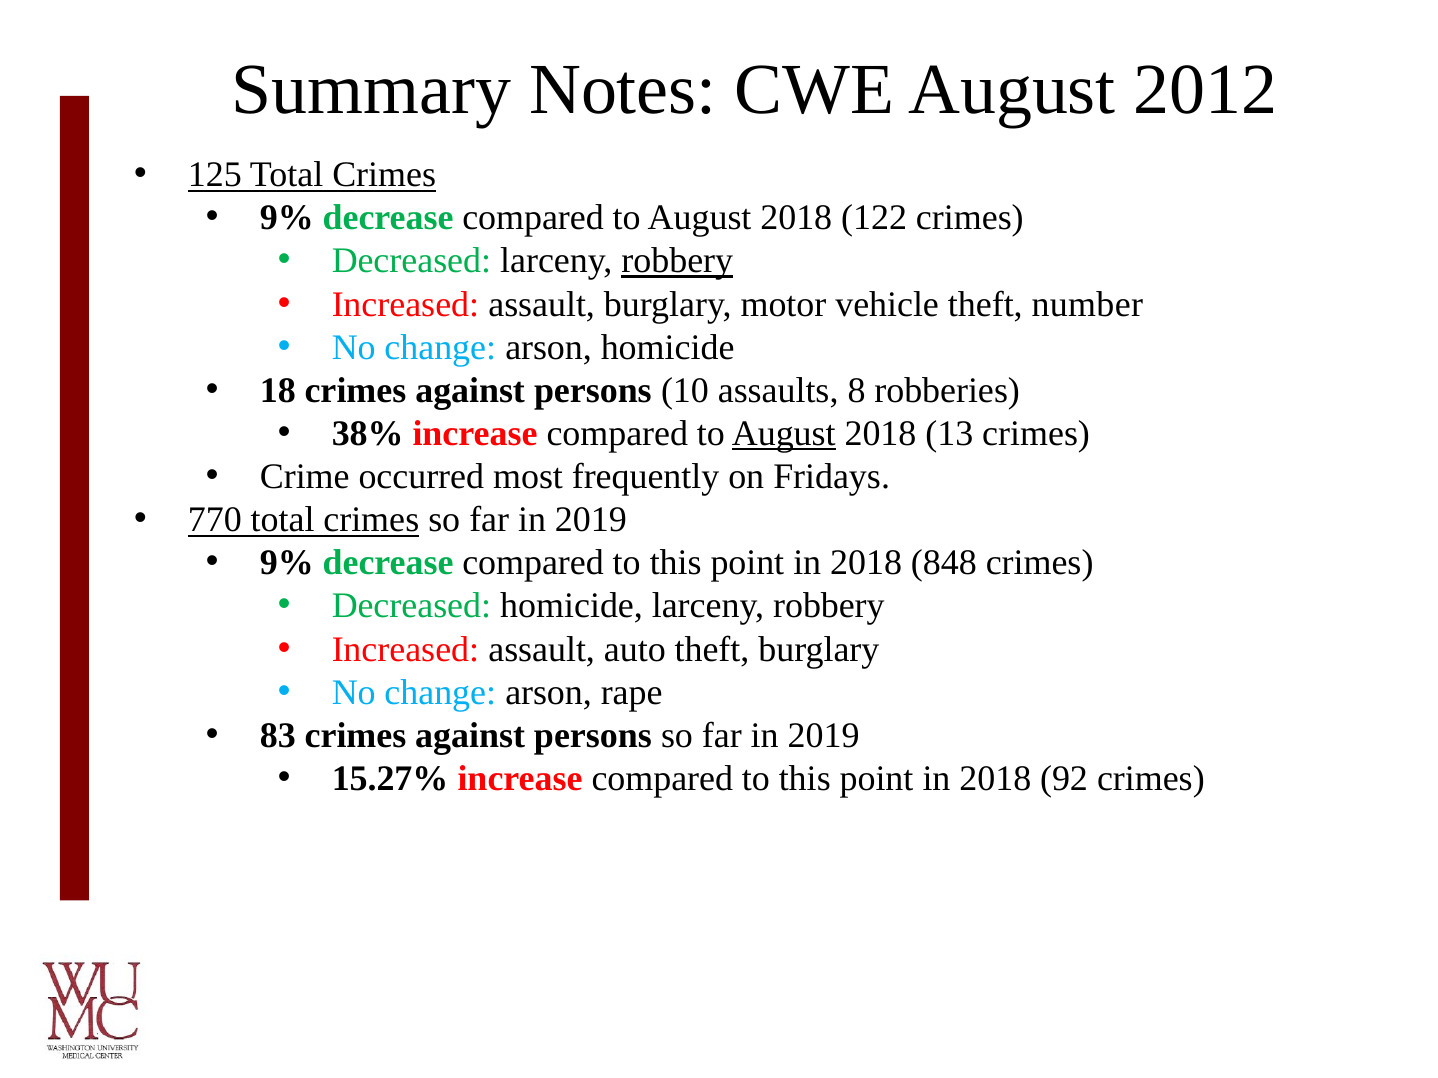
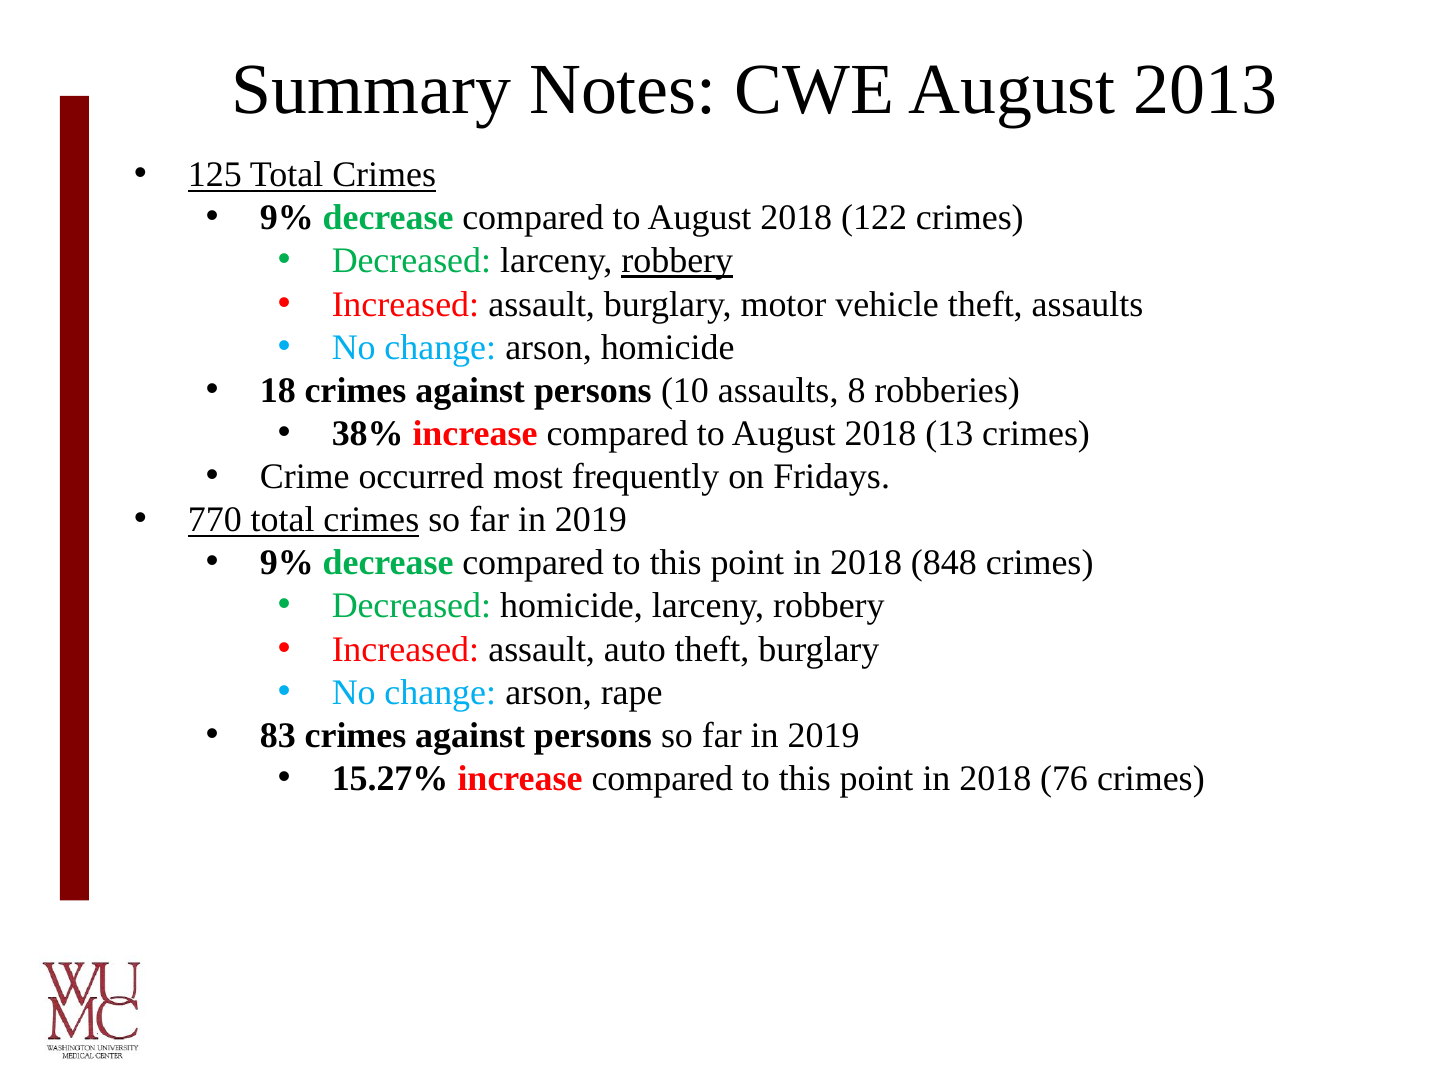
2012: 2012 -> 2013 (1206, 90)
theft number: number -> assaults (1087, 304)
August underline: present -> none (784, 434)
92: 92 -> 76 (1064, 779)
